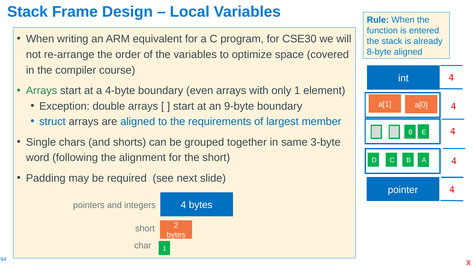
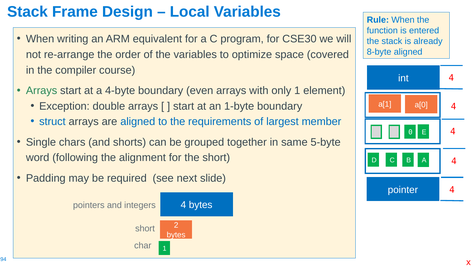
9-byte: 9-byte -> 1-byte (239, 106)
3-byte: 3-byte -> 5-byte (326, 142)
